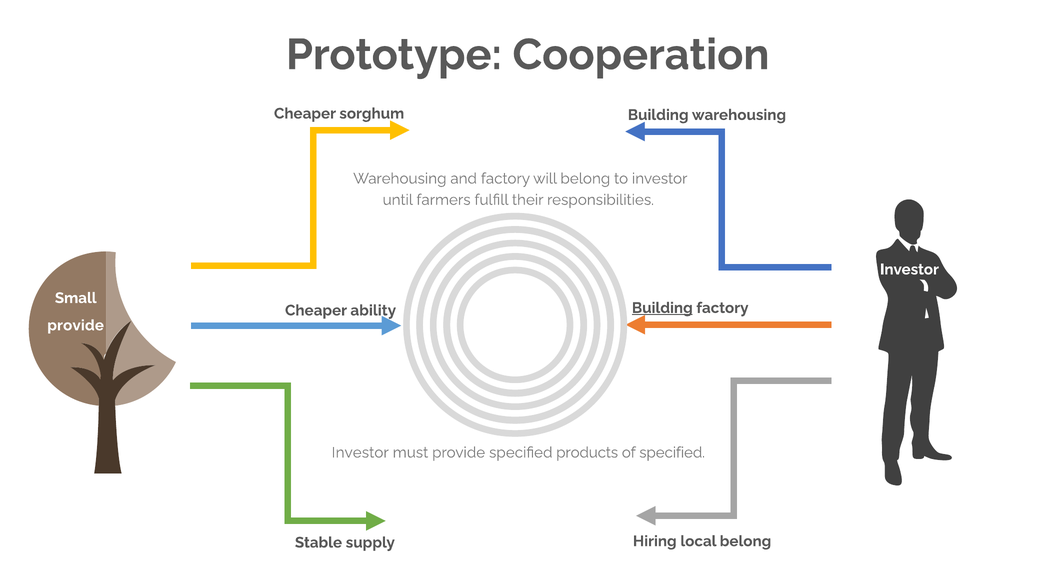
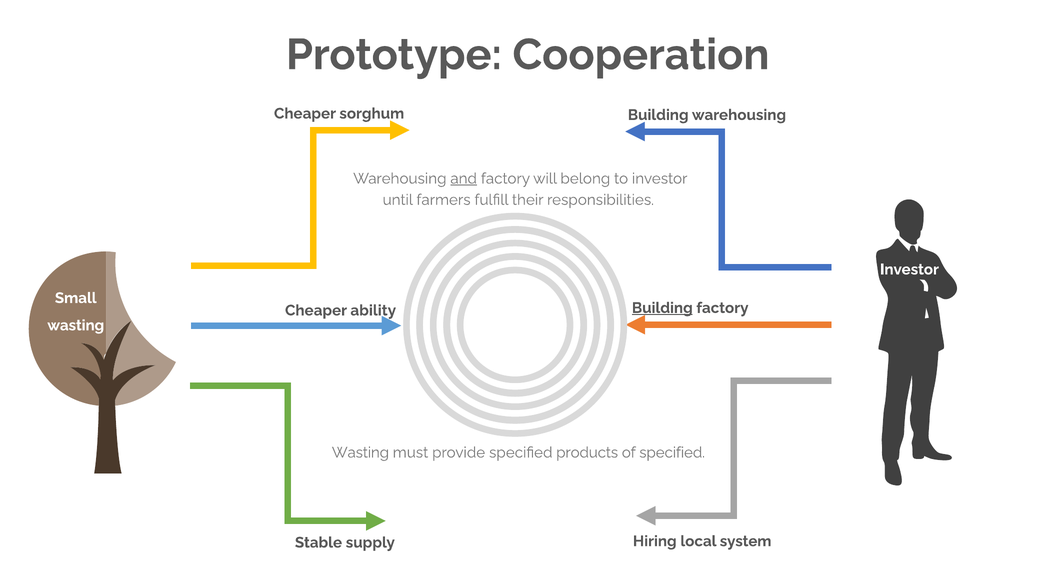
and underline: none -> present (464, 179)
provide: provide -> wasting (76, 326)
Investor: Investor -> Wasting (360, 453)
local belong: belong -> system (746, 542)
